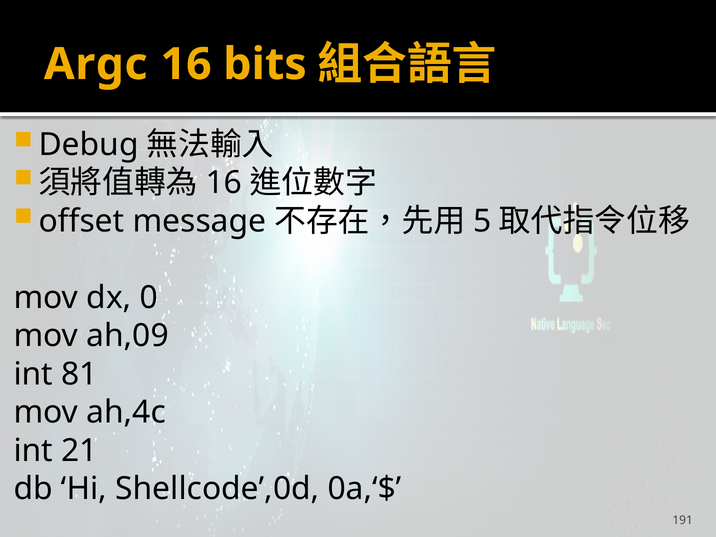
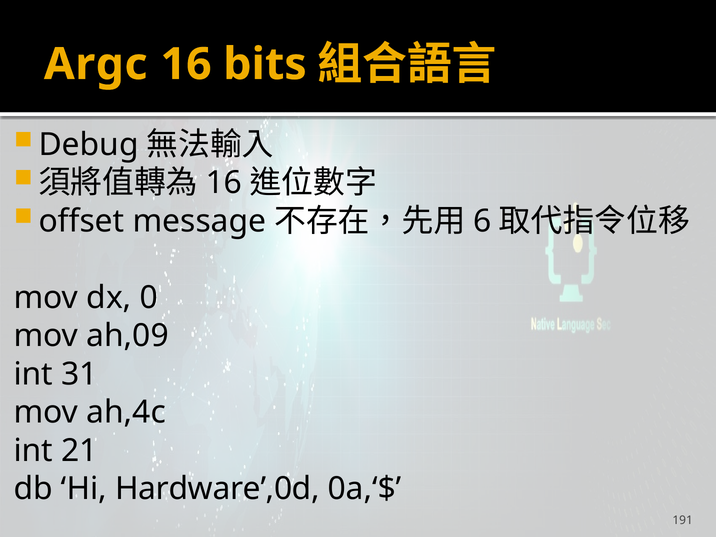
5: 5 -> 6 (482, 221)
81: 81 -> 31 (79, 374)
Shellcode’,0d: Shellcode’,0d -> Hardware’,0d (217, 489)
